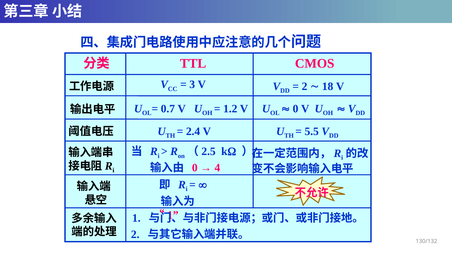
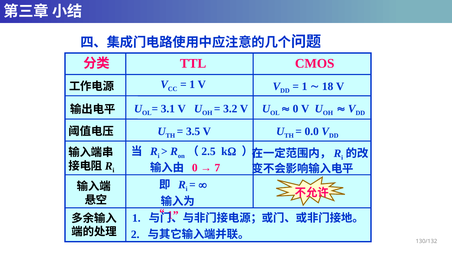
3: 3 -> 1 (192, 85)
2: 2 -> 1 (305, 87)
0.7: 0.7 -> 3.1 (168, 109)
1.2: 1.2 -> 3.2 (230, 109)
2.4: 2.4 -> 3.5 (193, 131)
5.5: 5.5 -> 0.0 (312, 132)
4: 4 -> 7 (217, 168)
